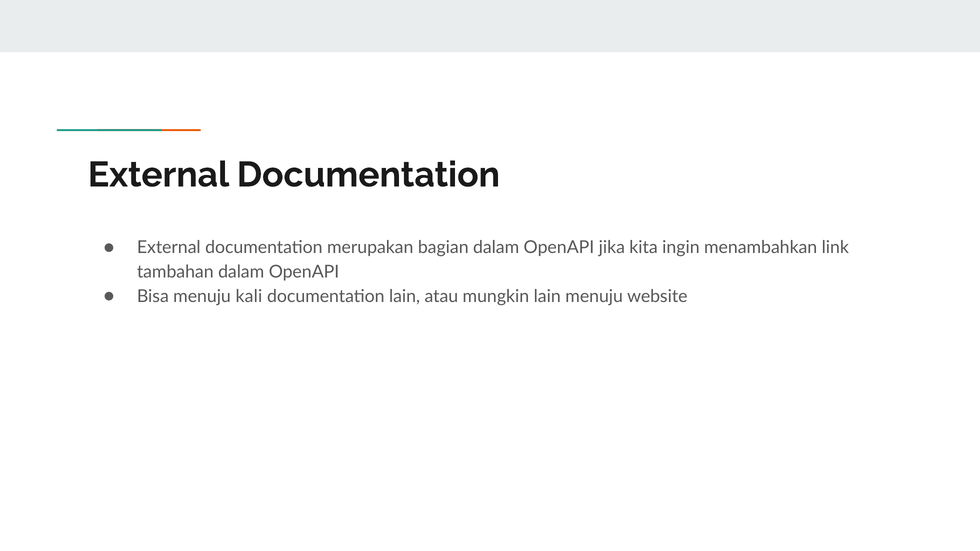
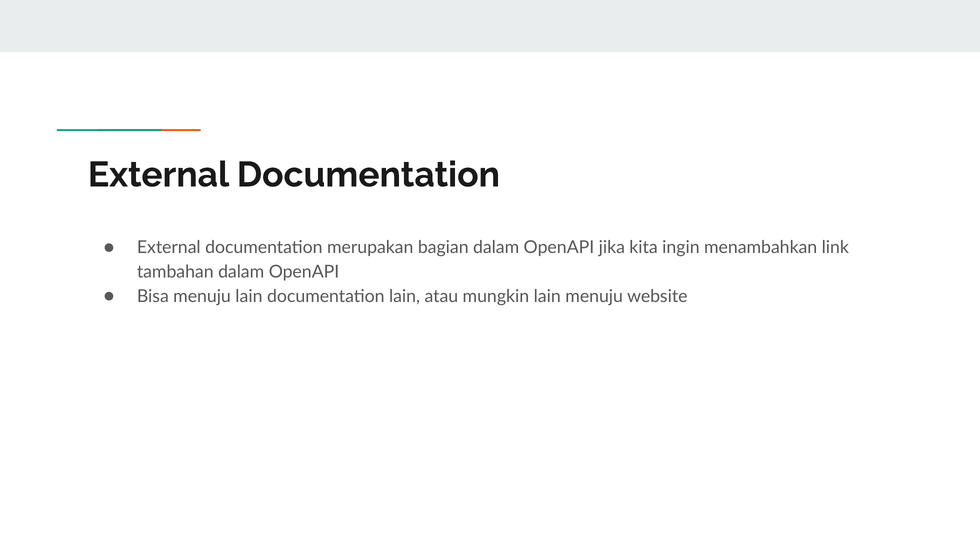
menuju kali: kali -> lain (249, 296)
